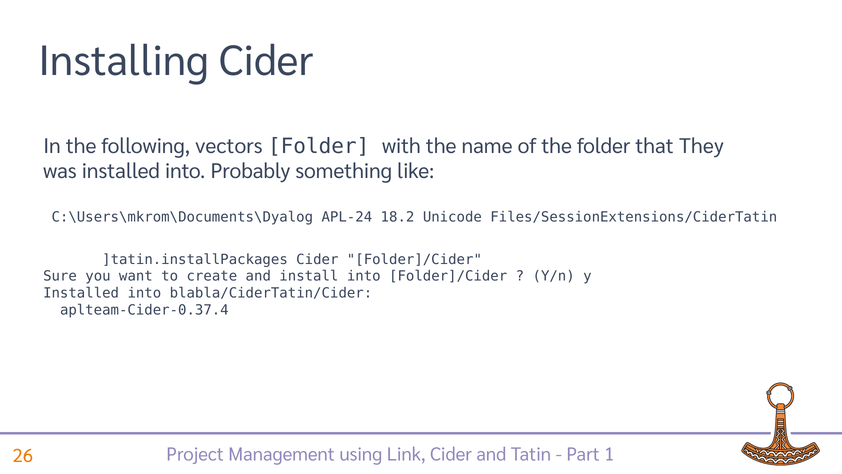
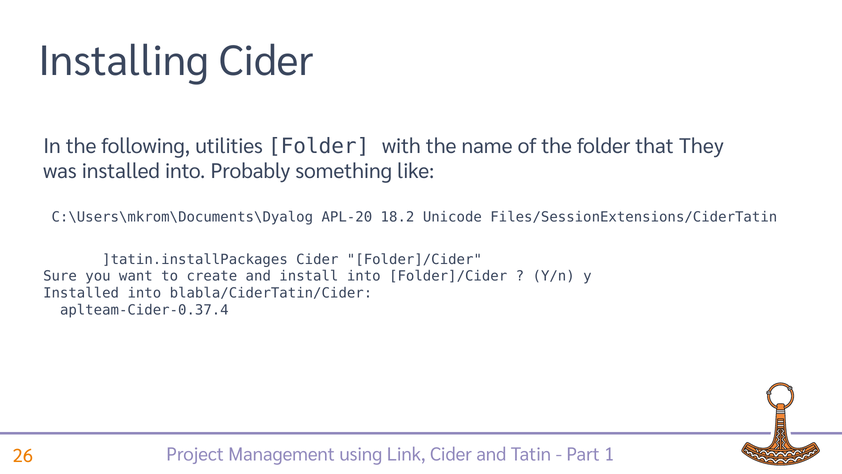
vectors: vectors -> utilities (229, 146)
APL-24: APL-24 -> APL-20 (347, 217)
